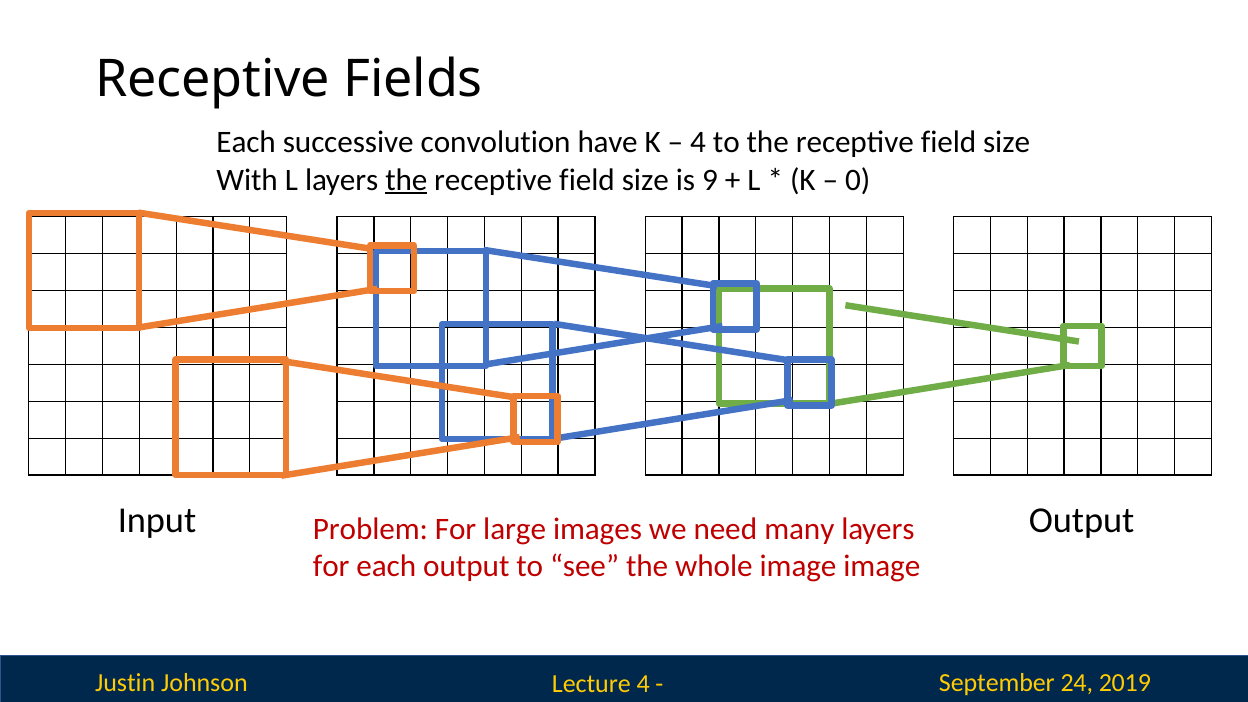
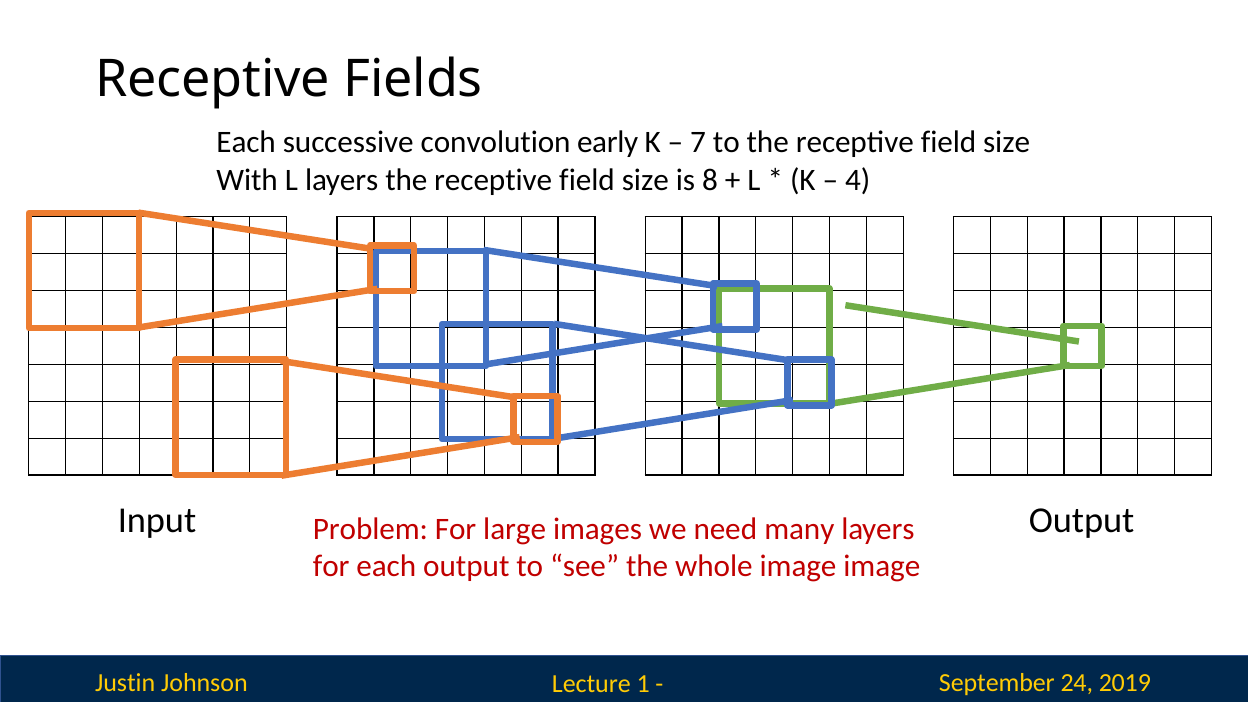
have: have -> early (608, 143)
4: 4 -> 7 (698, 143)
the underline: present -> none (406, 180)
9: 9 -> 8 (710, 180)
0: 0 -> 4 (858, 180)
Lecture 4: 4 -> 1 (643, 683)
